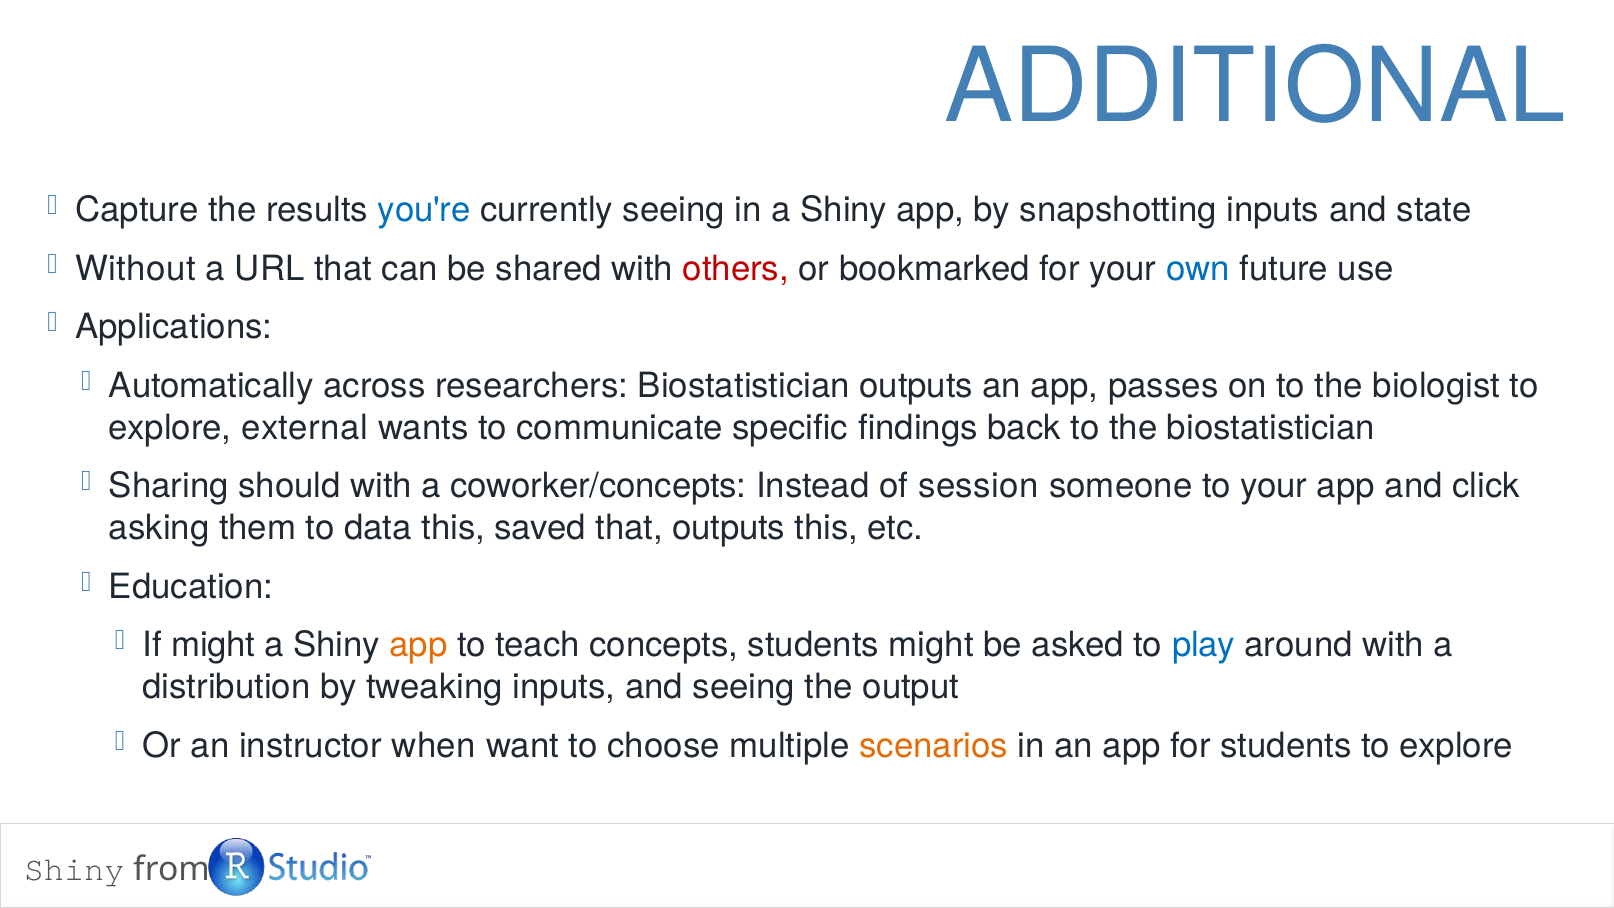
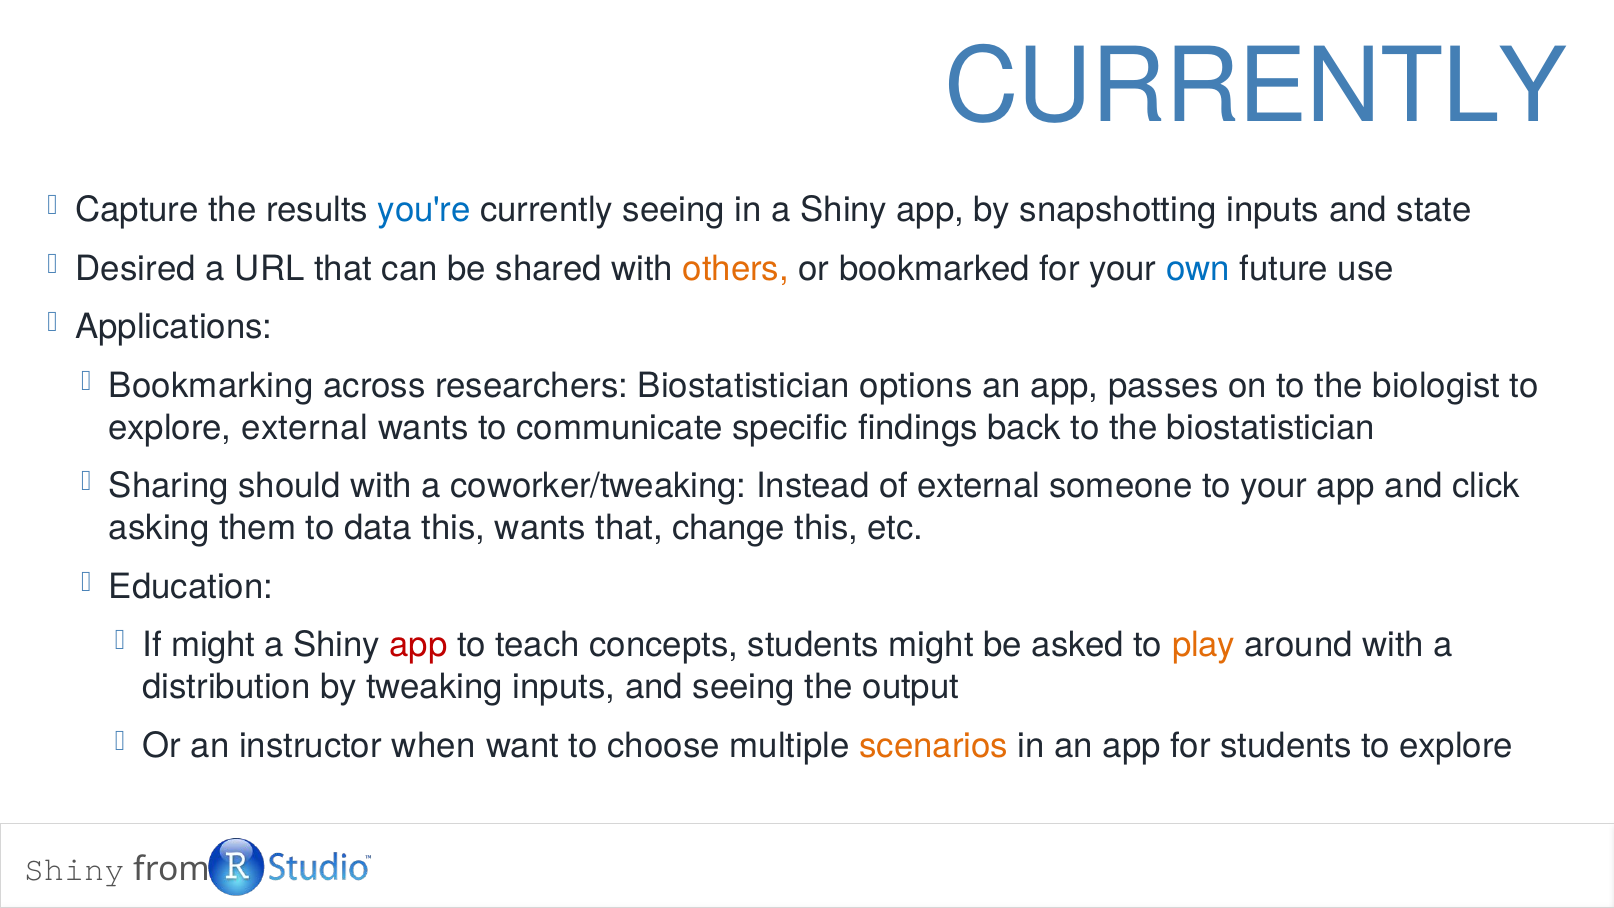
ADDITIONAL: ADDITIONAL -> CURRENTLY (1256, 87)
Without: Without -> Desired (136, 269)
others colour: red -> orange (736, 269)
Automatically: Automatically -> Bookmarking (211, 386)
Biostatistician outputs: outputs -> options (916, 386)
coworker/concepts: coworker/concepts -> coworker/tweaking (599, 486)
of session: session -> external (979, 486)
this saved: saved -> wants (540, 528)
that outputs: outputs -> change (729, 528)
app colour: orange -> red (418, 645)
play colour: blue -> orange (1204, 645)
